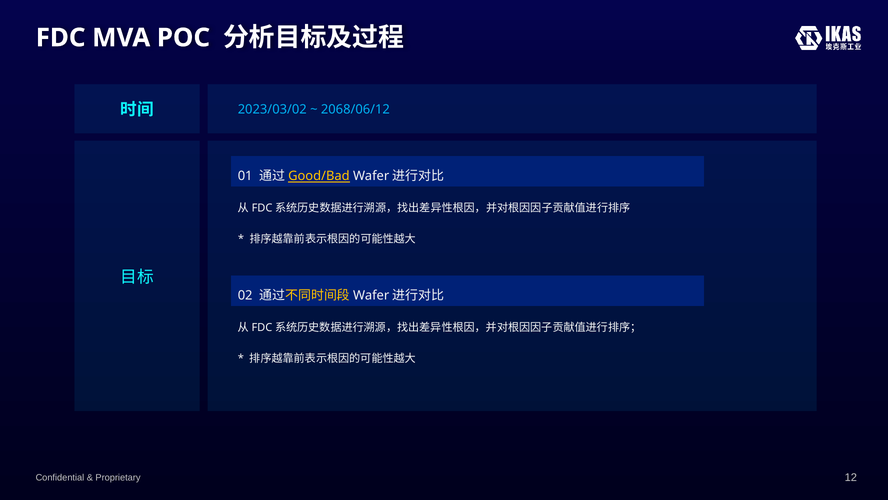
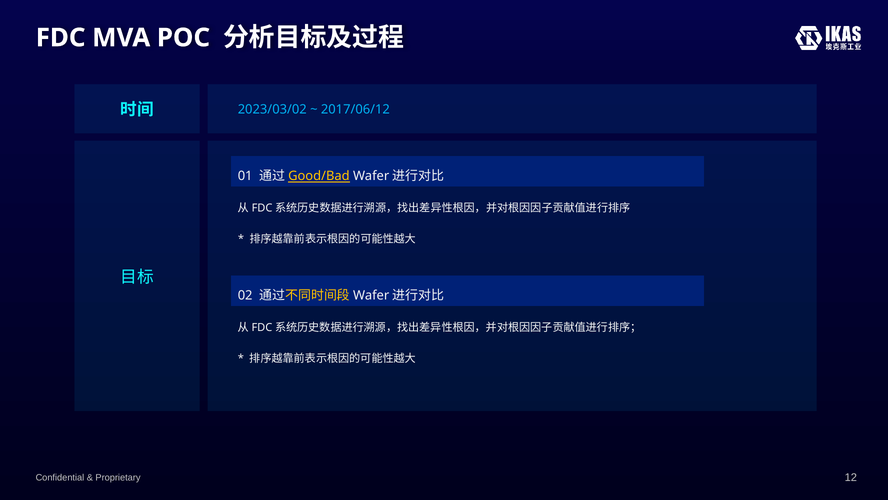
2068/06/12: 2068/06/12 -> 2017/06/12 (355, 109)
